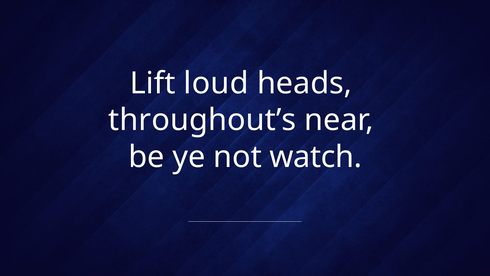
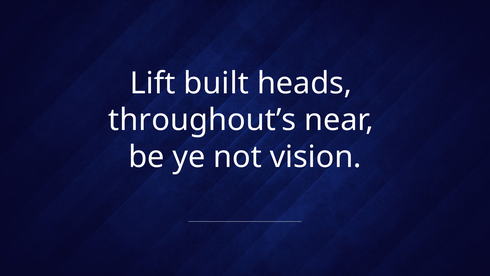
loud: loud -> built (216, 83)
watch: watch -> vision (316, 157)
